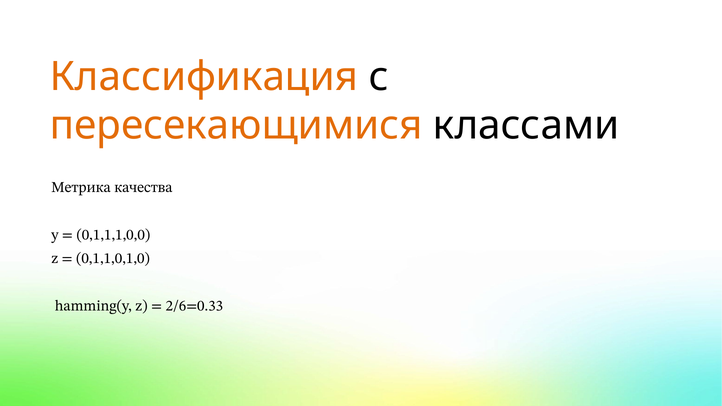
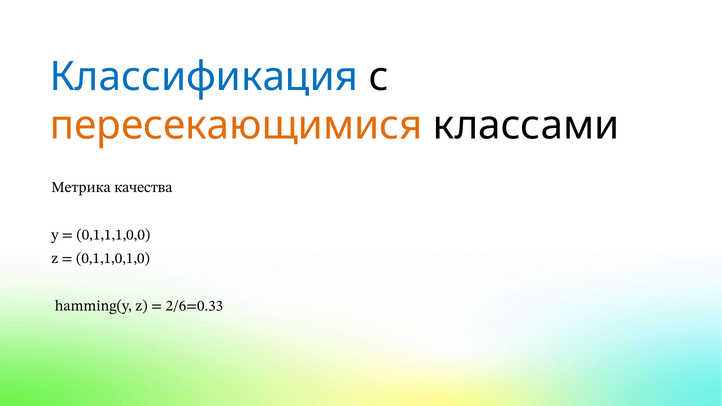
Классификация colour: orange -> blue (204, 77)
